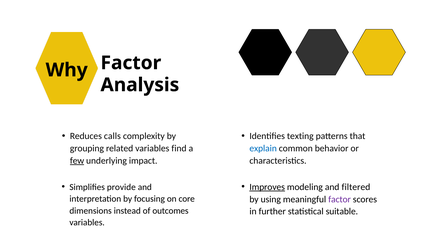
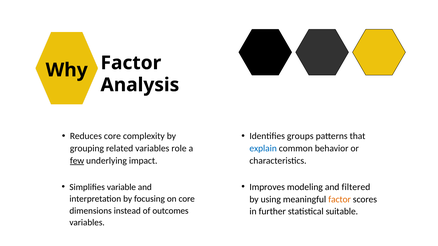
Reduces calls: calls -> core (112, 136)
texting: texting -> groups (300, 136)
find: find -> role (179, 149)
Improves underline: present -> none (267, 187)
provide: provide -> variable (121, 187)
factor colour: purple -> orange (340, 200)
